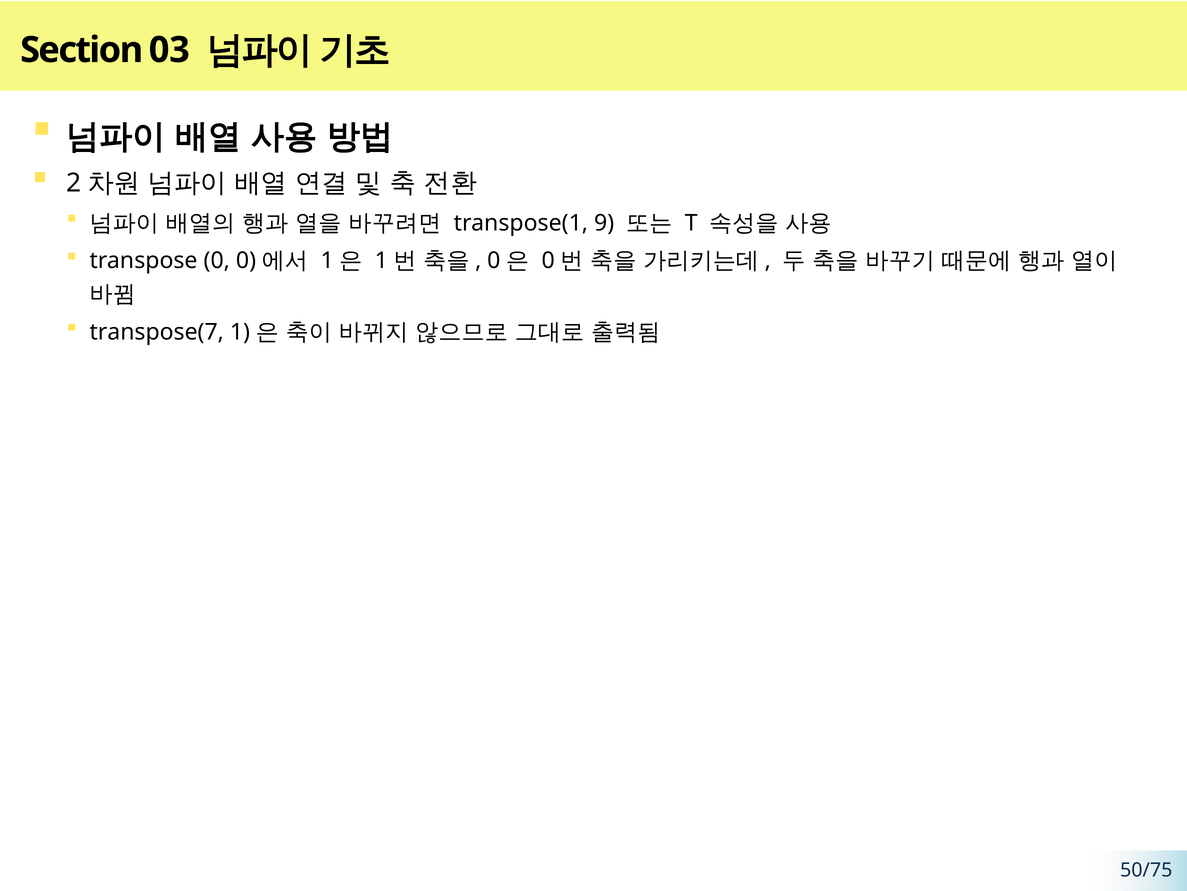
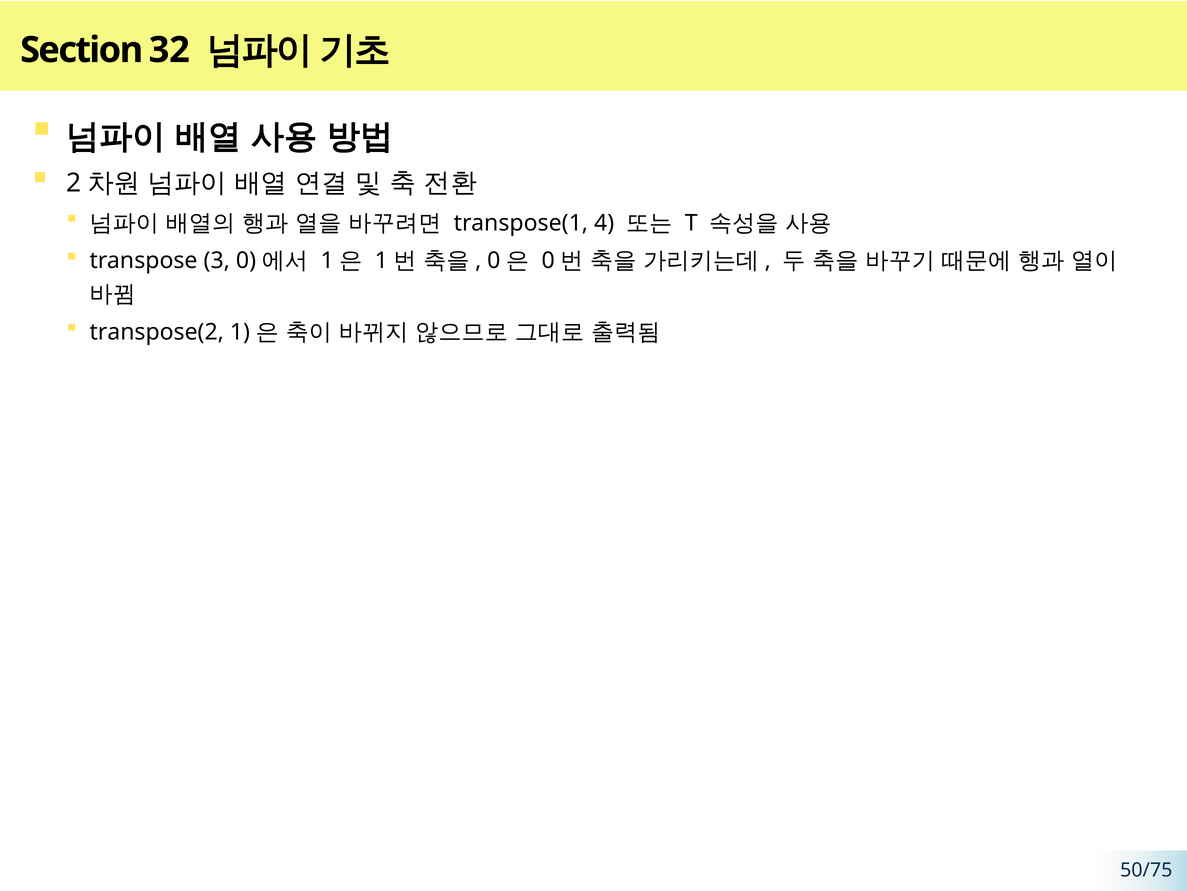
03: 03 -> 32 (169, 50)
9: 9 -> 4 (604, 223)
0: 0 -> 3 (217, 261)
transpose(7: transpose(7 -> transpose(2 (157, 332)
